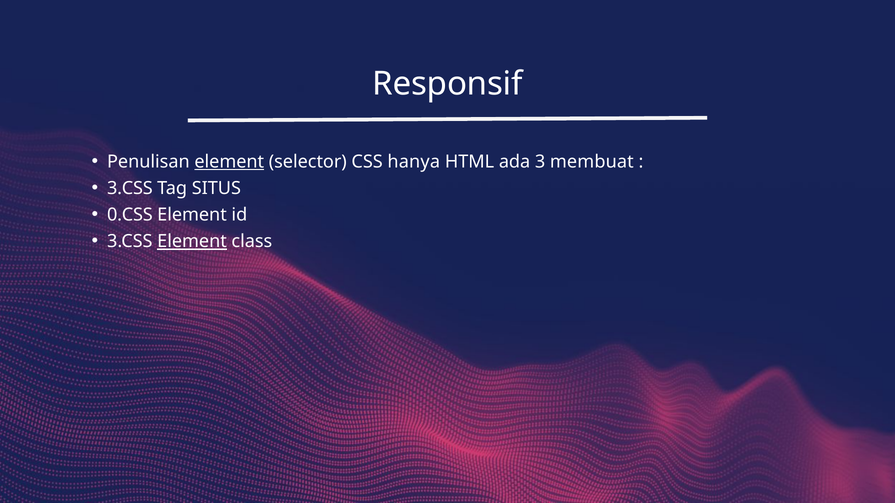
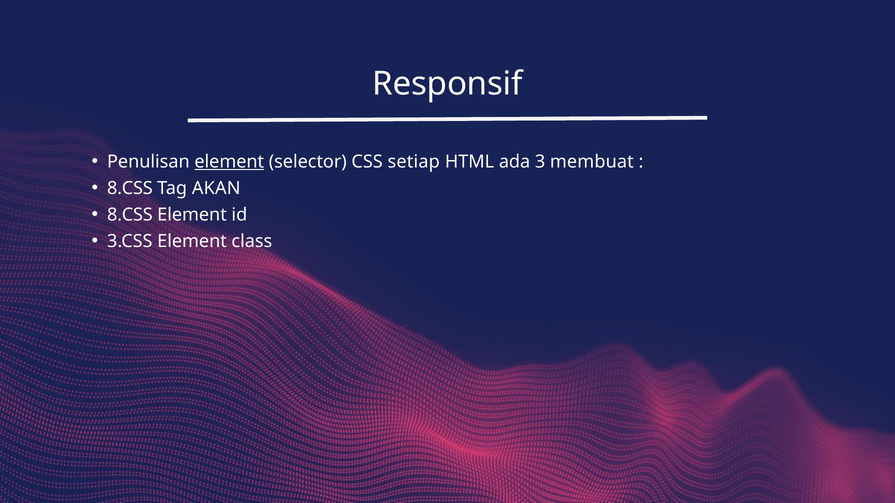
hanya: hanya -> setiap (414, 162)
3.CSS: 3.CSS -> 8.CSS (130, 189)
SITUS: SITUS -> AKAN (216, 189)
0.CSS: 0.CSS -> 8.CSS (130, 215)
Element underline: present -> none (192, 242)
